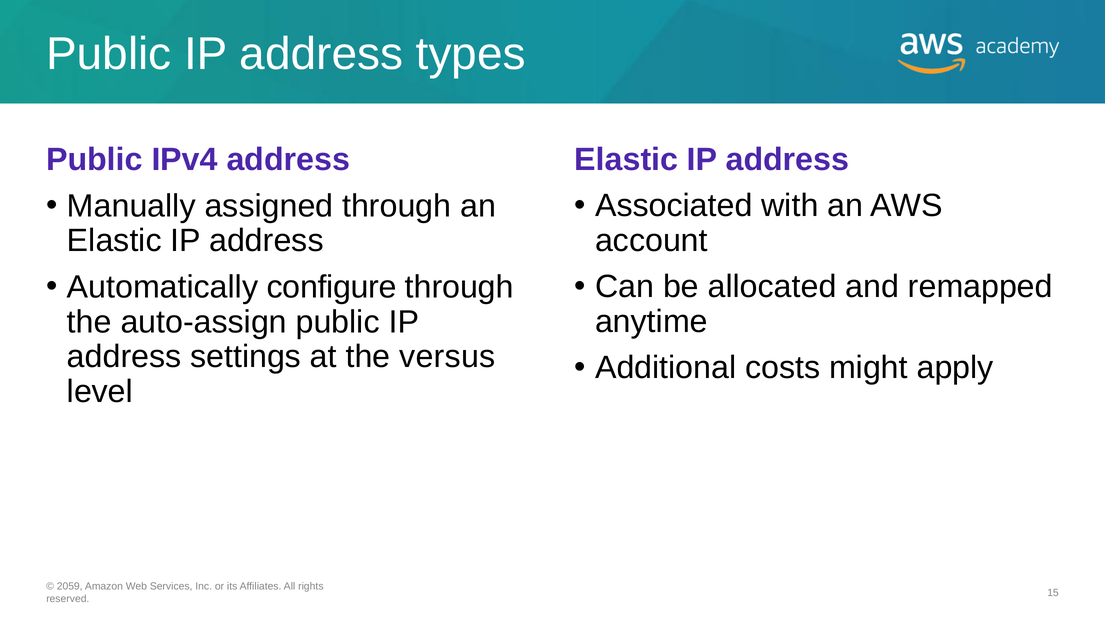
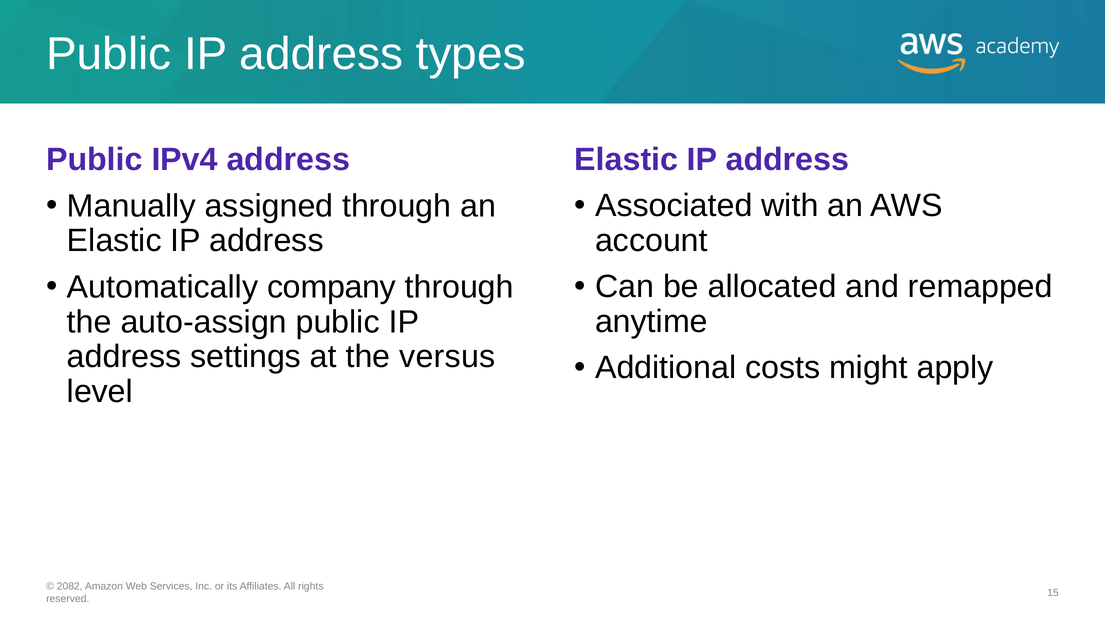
configure: configure -> company (332, 287)
2059: 2059 -> 2082 (70, 587)
